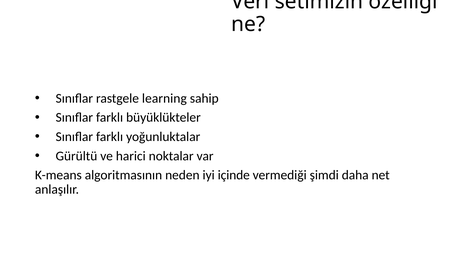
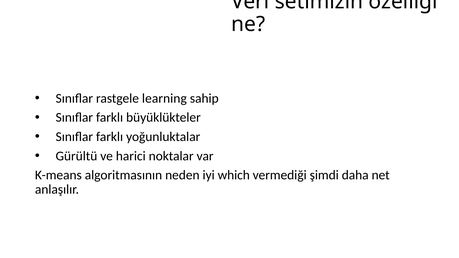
içinde: içinde -> which (234, 175)
